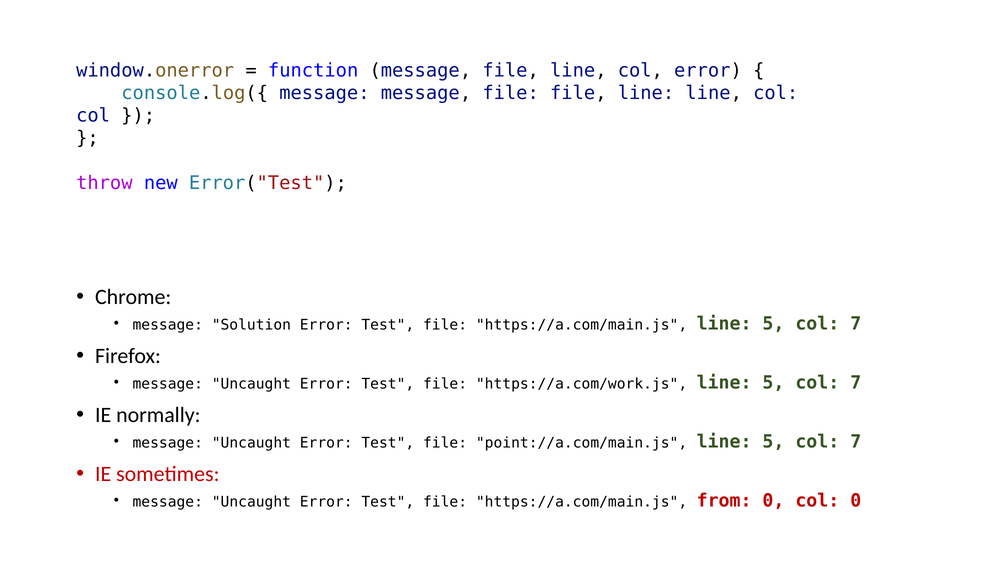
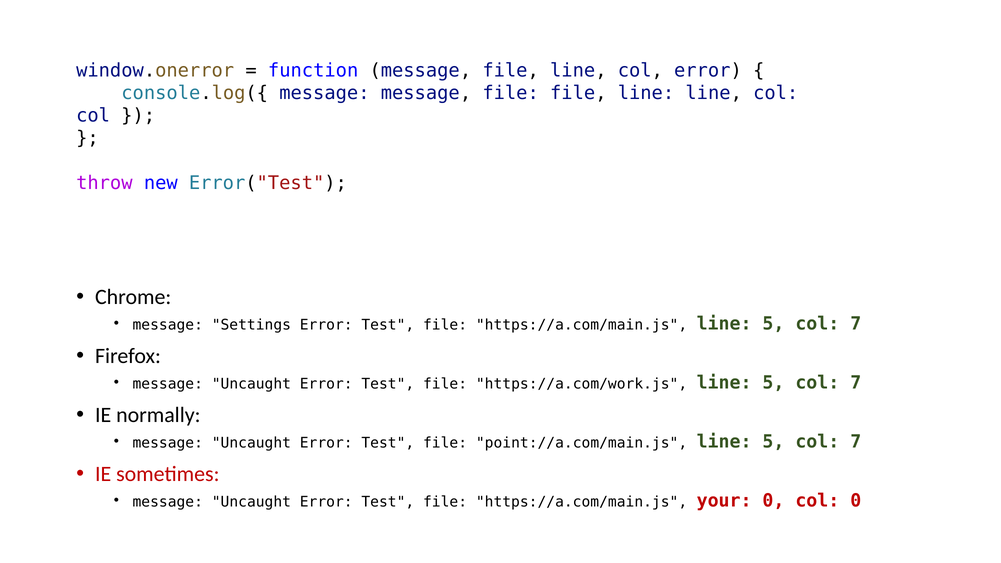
Solution: Solution -> Settings (251, 325)
from: from -> your (724, 501)
